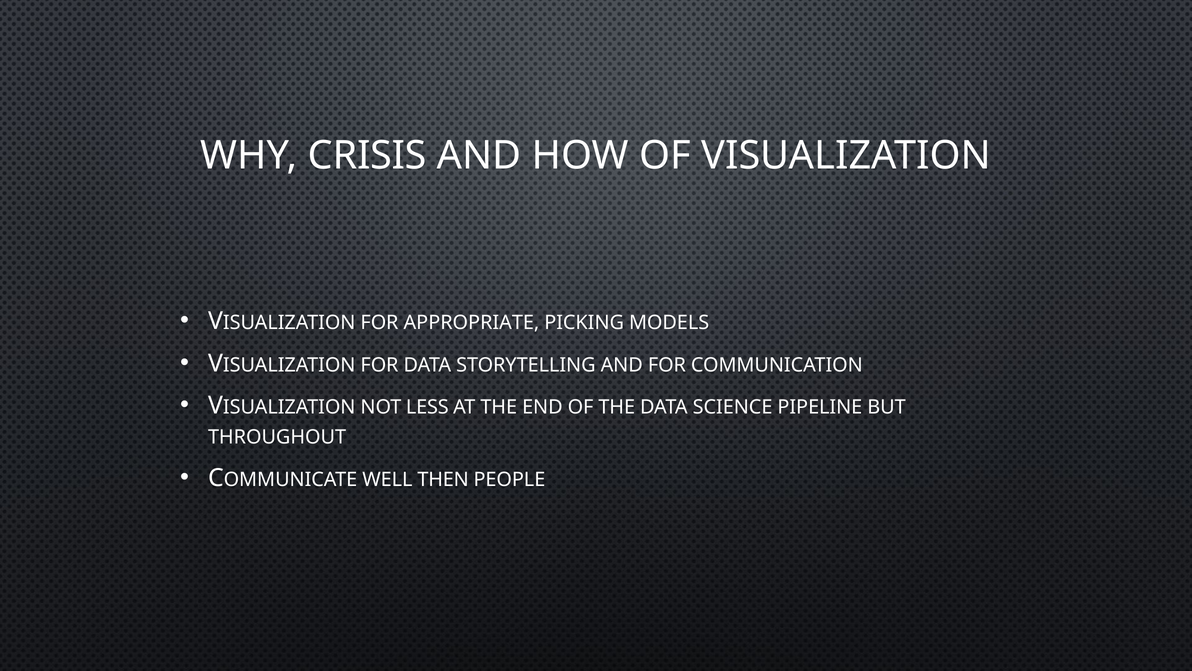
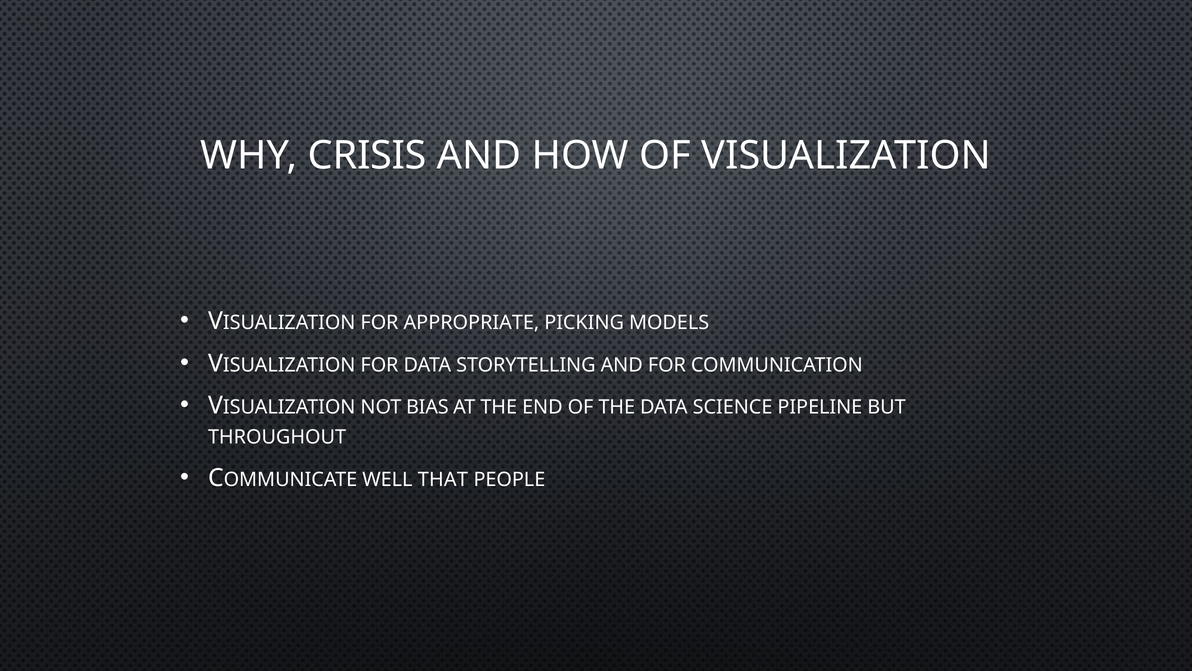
LESS: LESS -> BIAS (427, 407)
THEN: THEN -> THAT (443, 479)
